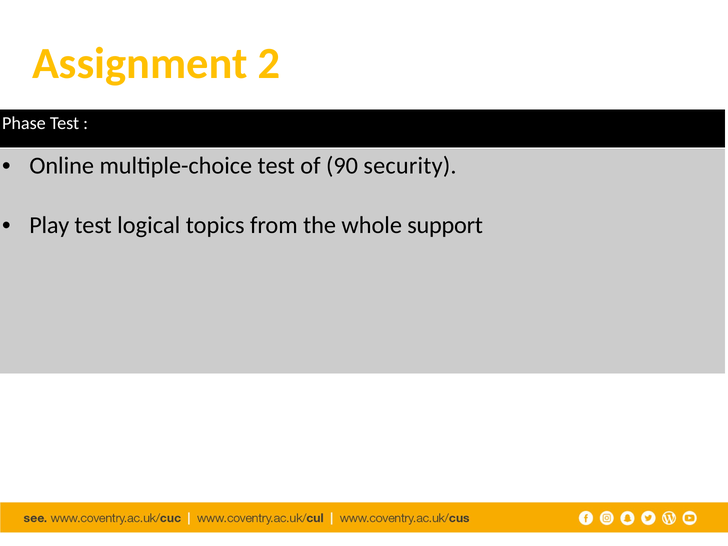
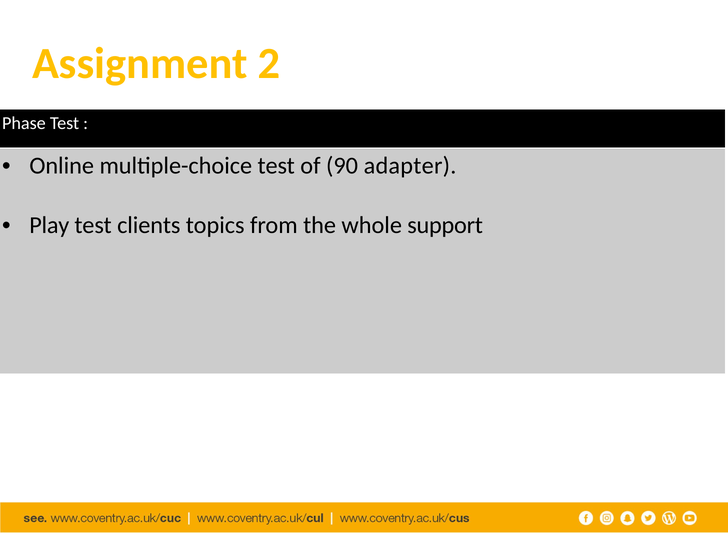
security: security -> adapter (410, 166)
logical: logical -> clients (149, 225)
